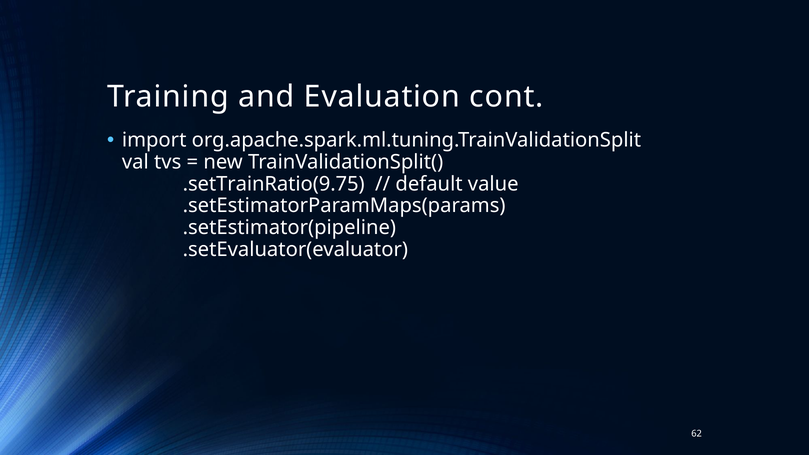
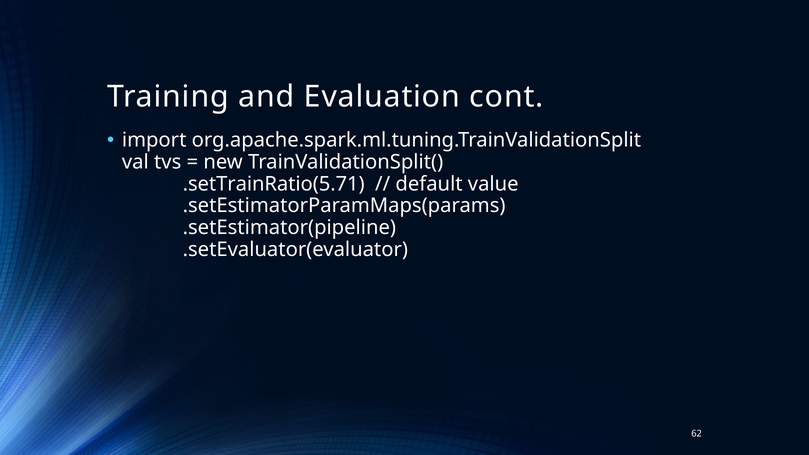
.setTrainRatio(9.75: .setTrainRatio(9.75 -> .setTrainRatio(5.71 (274, 184)
